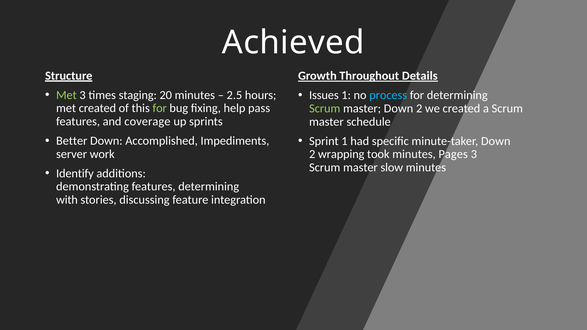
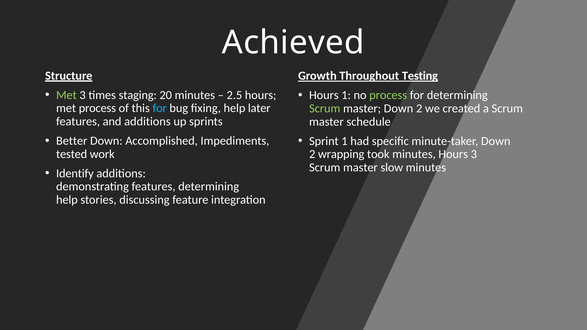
Details: Details -> Testing (420, 76)
Issues: Issues -> Hours (324, 95)
process colour: light blue -> light green (388, 95)
met created: created -> process (97, 108)
for colour: light green -> light blue (160, 108)
pass: pass -> later (259, 108)
and coverage: coverage -> additions (147, 122)
server: server -> tested (72, 154)
minutes Pages: Pages -> Hours (453, 154)
with: with -> help (67, 200)
